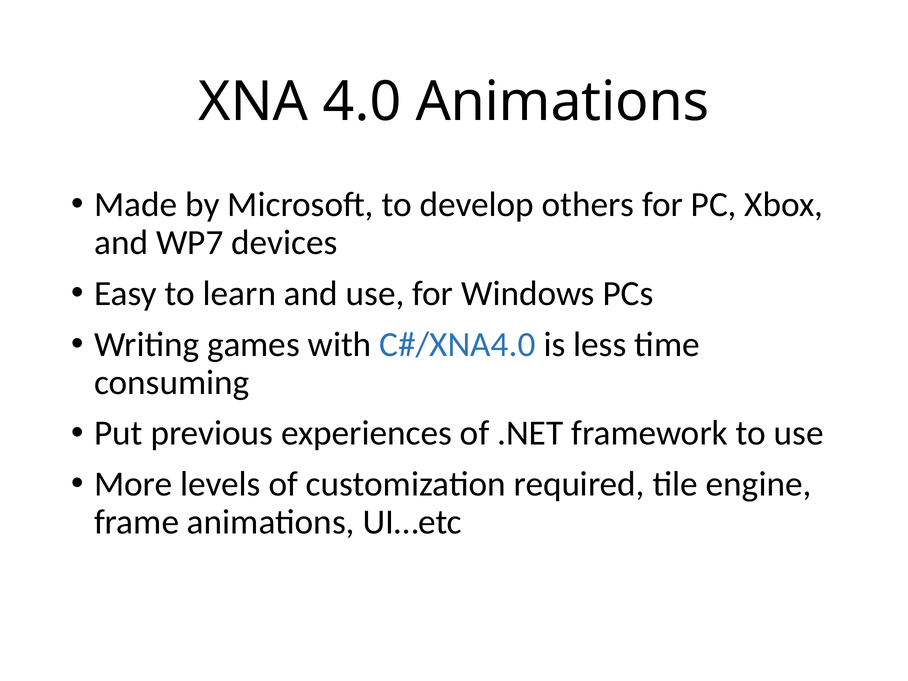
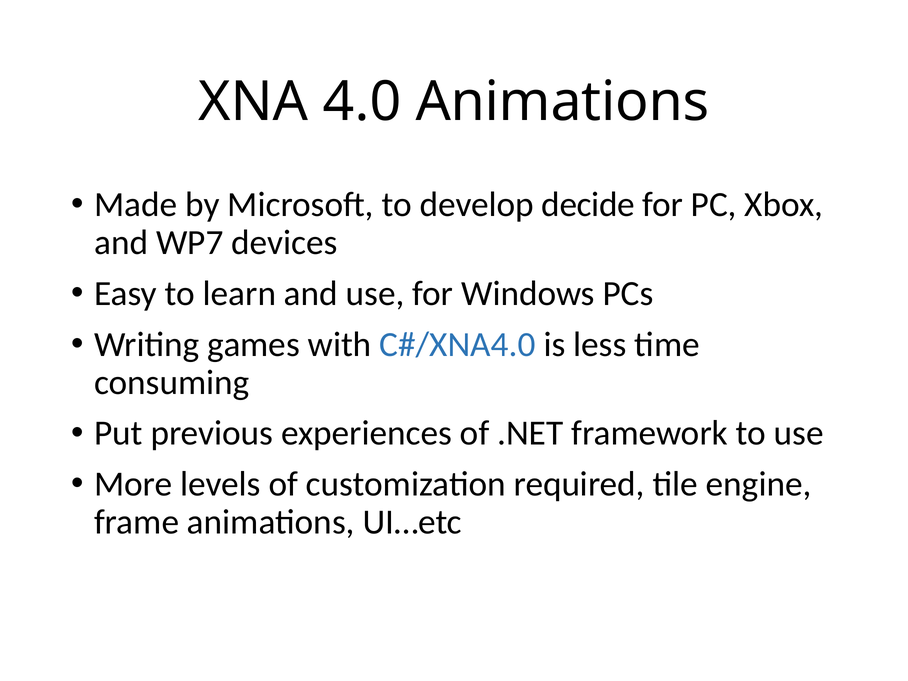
others: others -> decide (588, 205)
